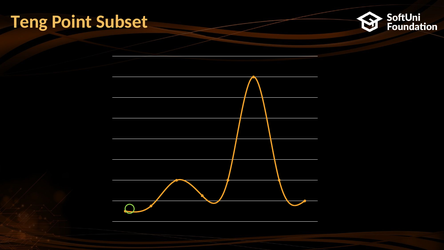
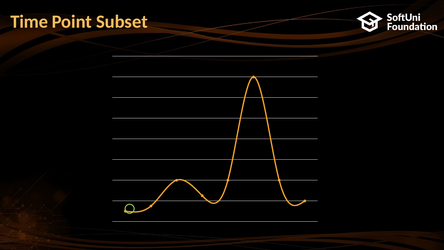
Teng: Teng -> Time (29, 22)
